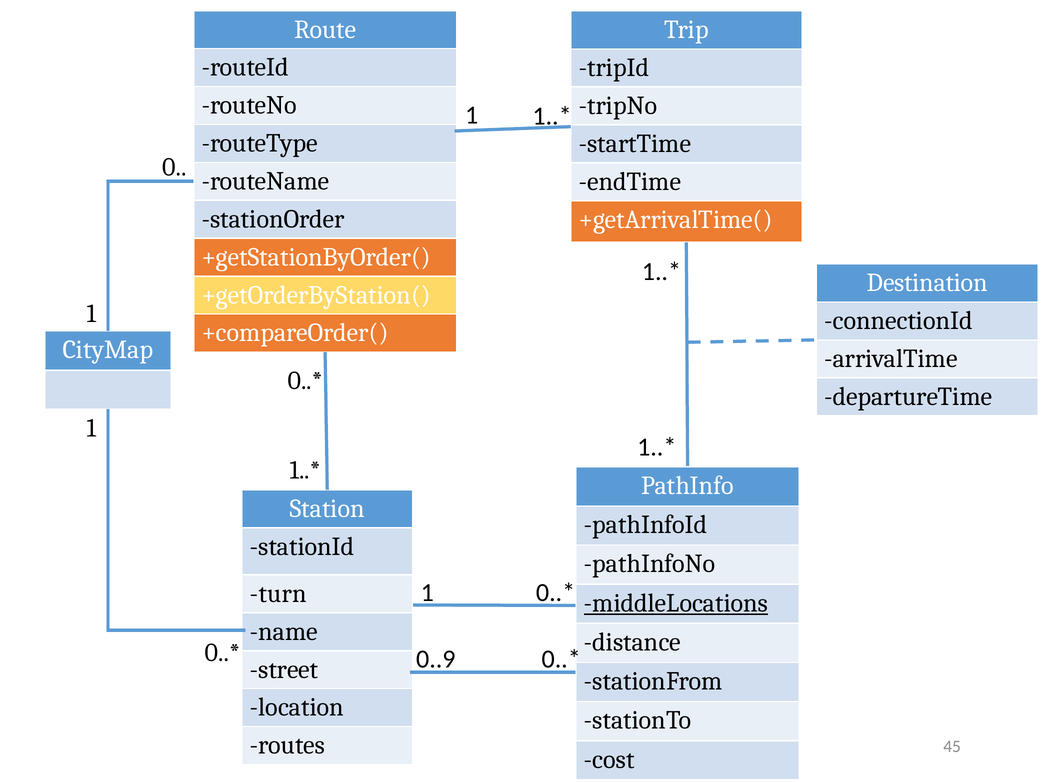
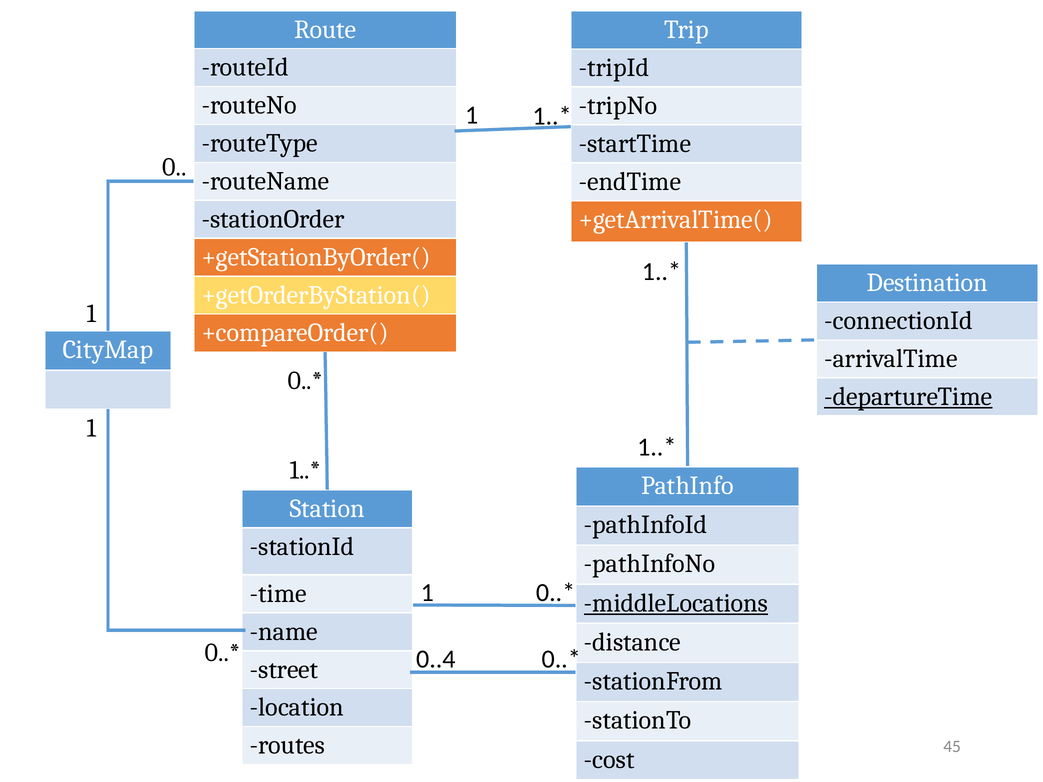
departureTime underline: none -> present (908, 397)
turn: turn -> time (278, 594)
0..9: 0..9 -> 0..4 (436, 659)
